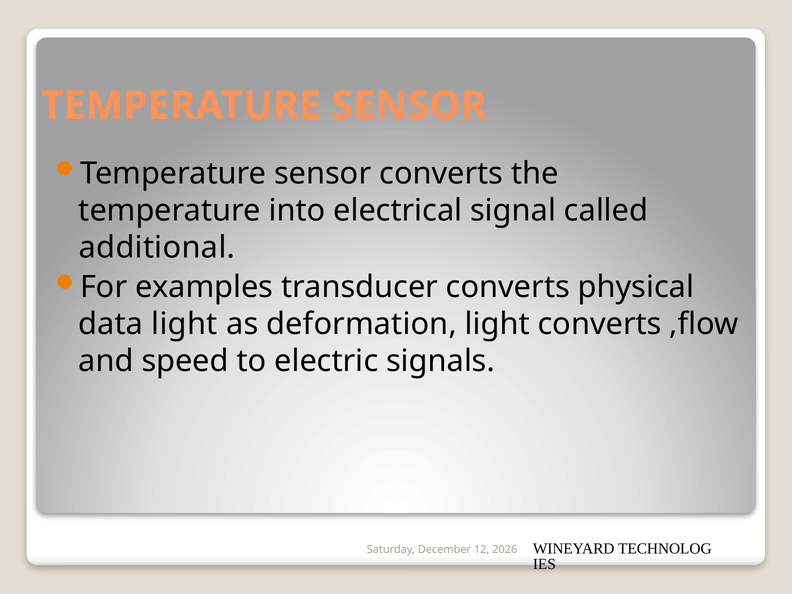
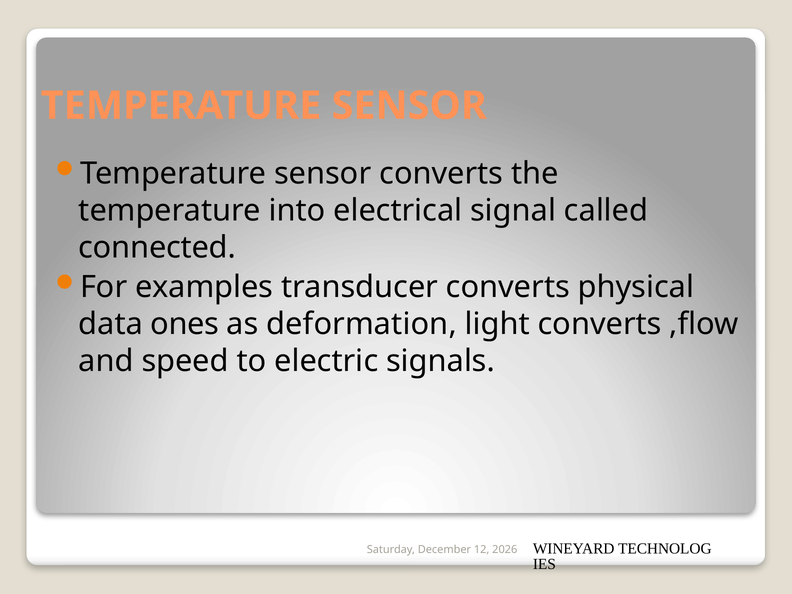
additional: additional -> connected (157, 247)
data light: light -> ones (185, 324)
